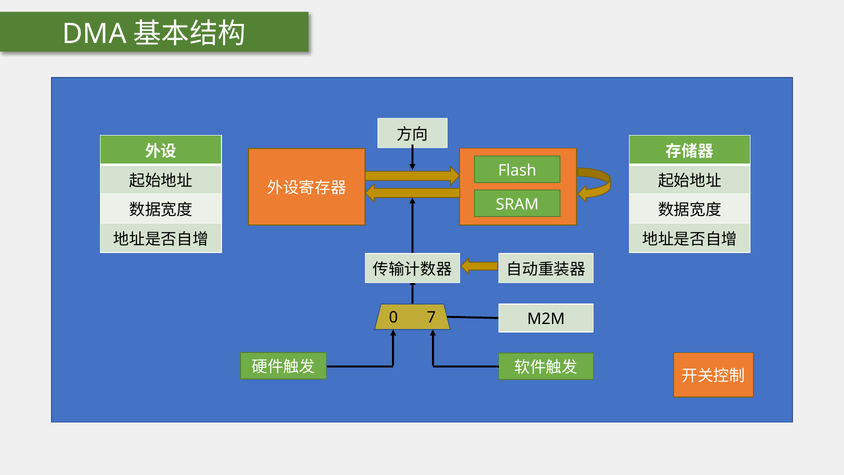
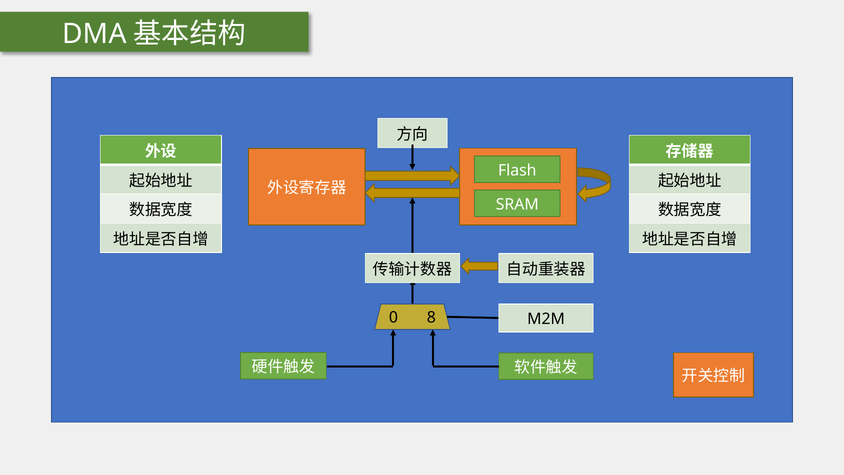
7: 7 -> 8 (431, 317)
